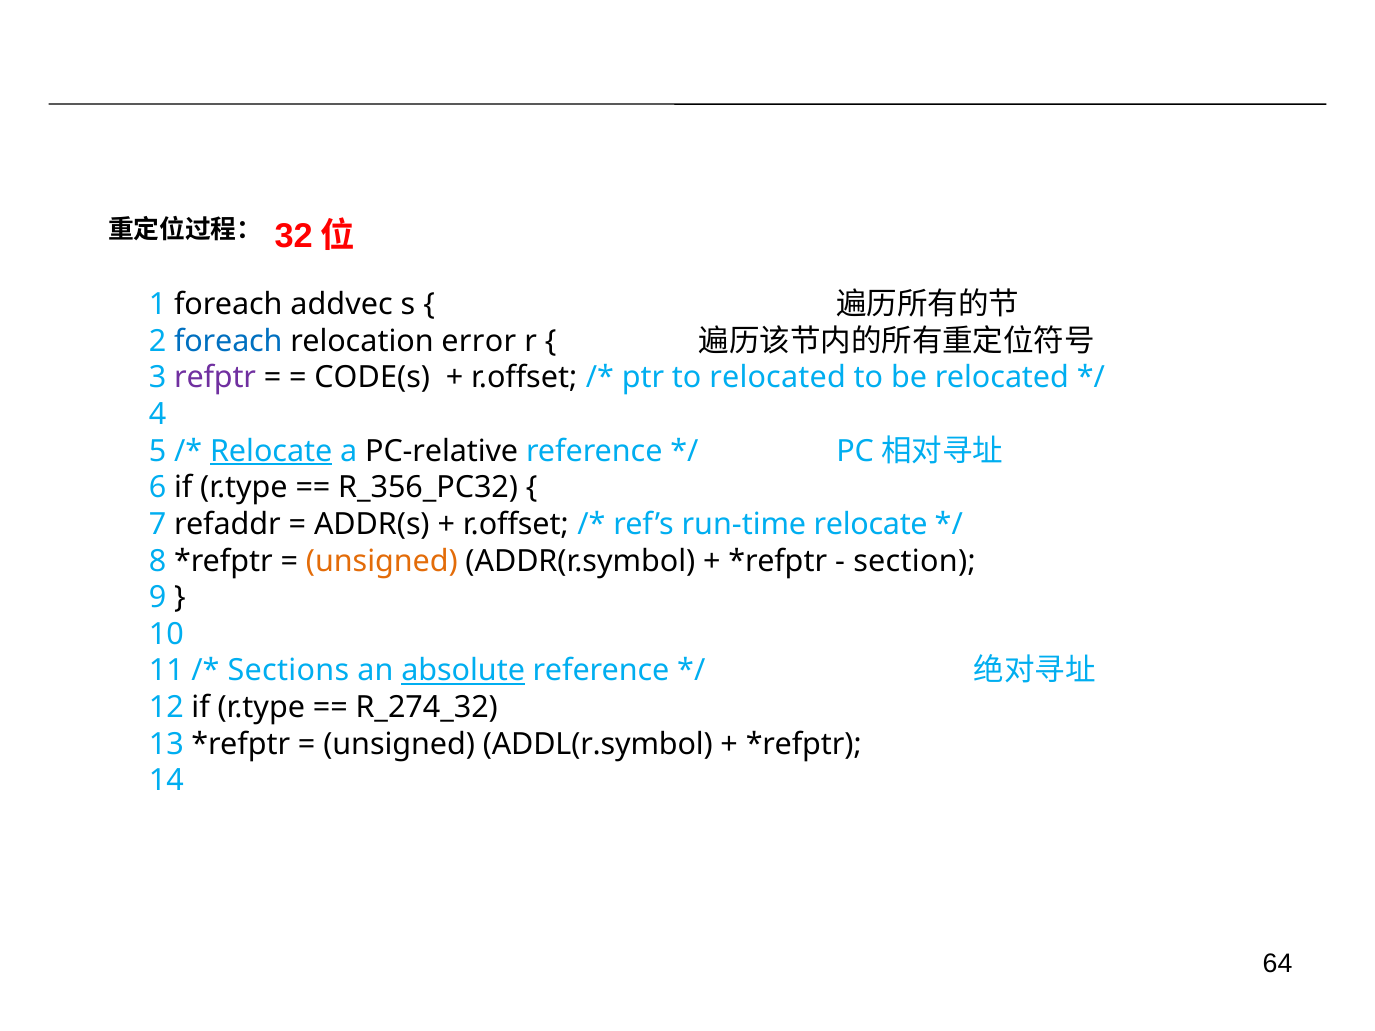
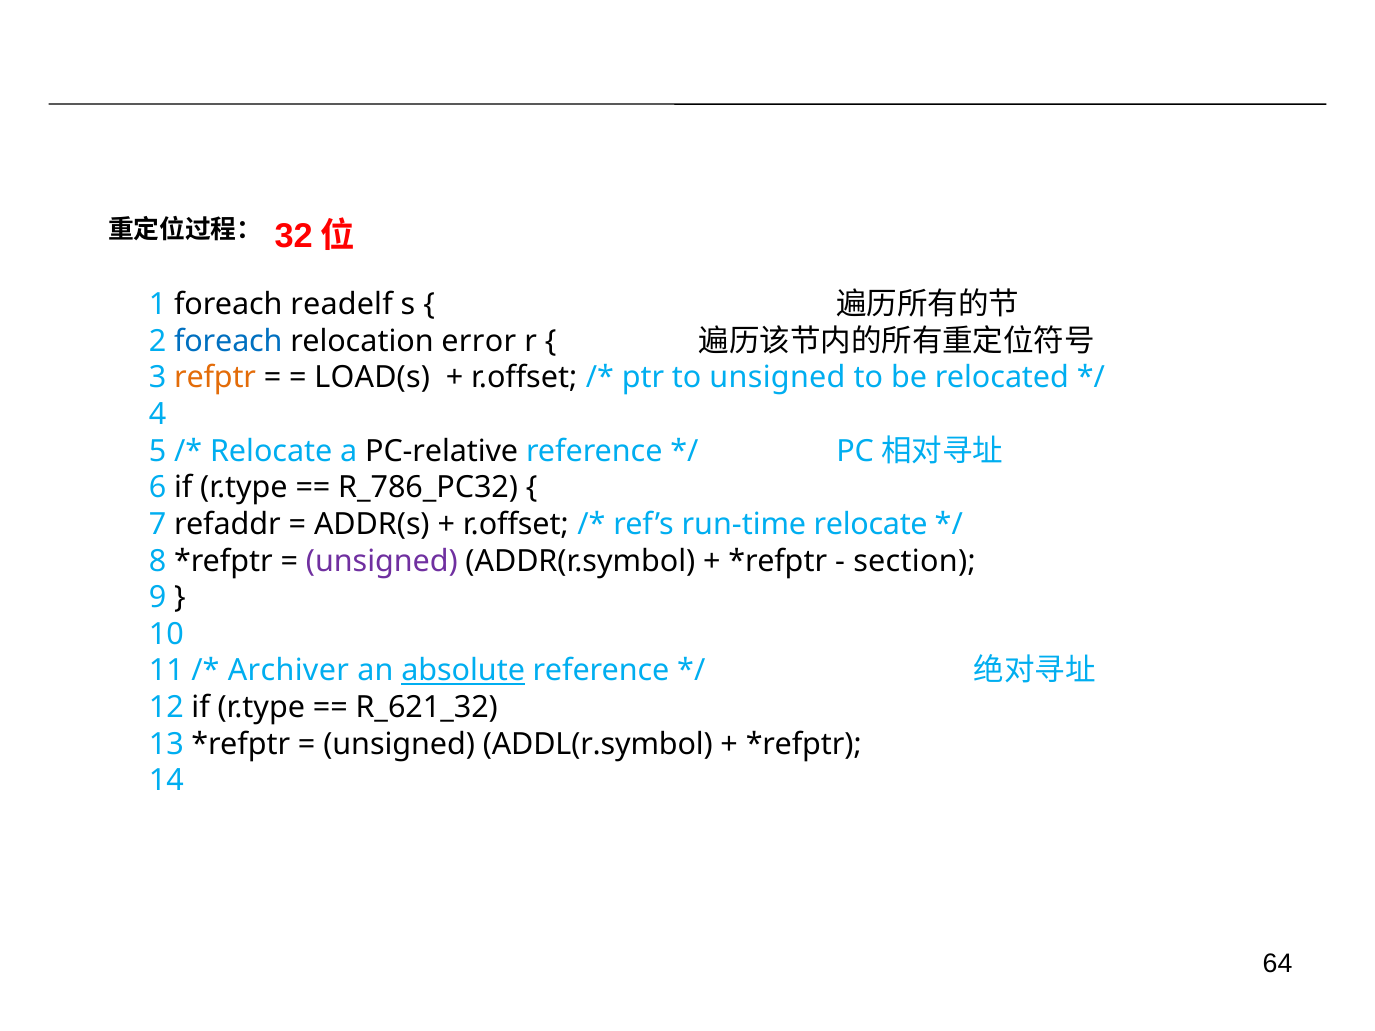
addvec: addvec -> readelf (342, 305)
refptr colour: purple -> orange (215, 378)
CODE(s: CODE(s -> LOAD(s (372, 378)
to relocated: relocated -> unsigned (778, 378)
Relocate underline: present -> none (271, 451)
R_356_PC32: R_356_PC32 -> R_786_PC32 (428, 488)
unsigned colour: orange -> purple (382, 561)
Sections: Sections -> Archiver (288, 671)
R_274_32: R_274_32 -> R_621_32 (427, 708)
